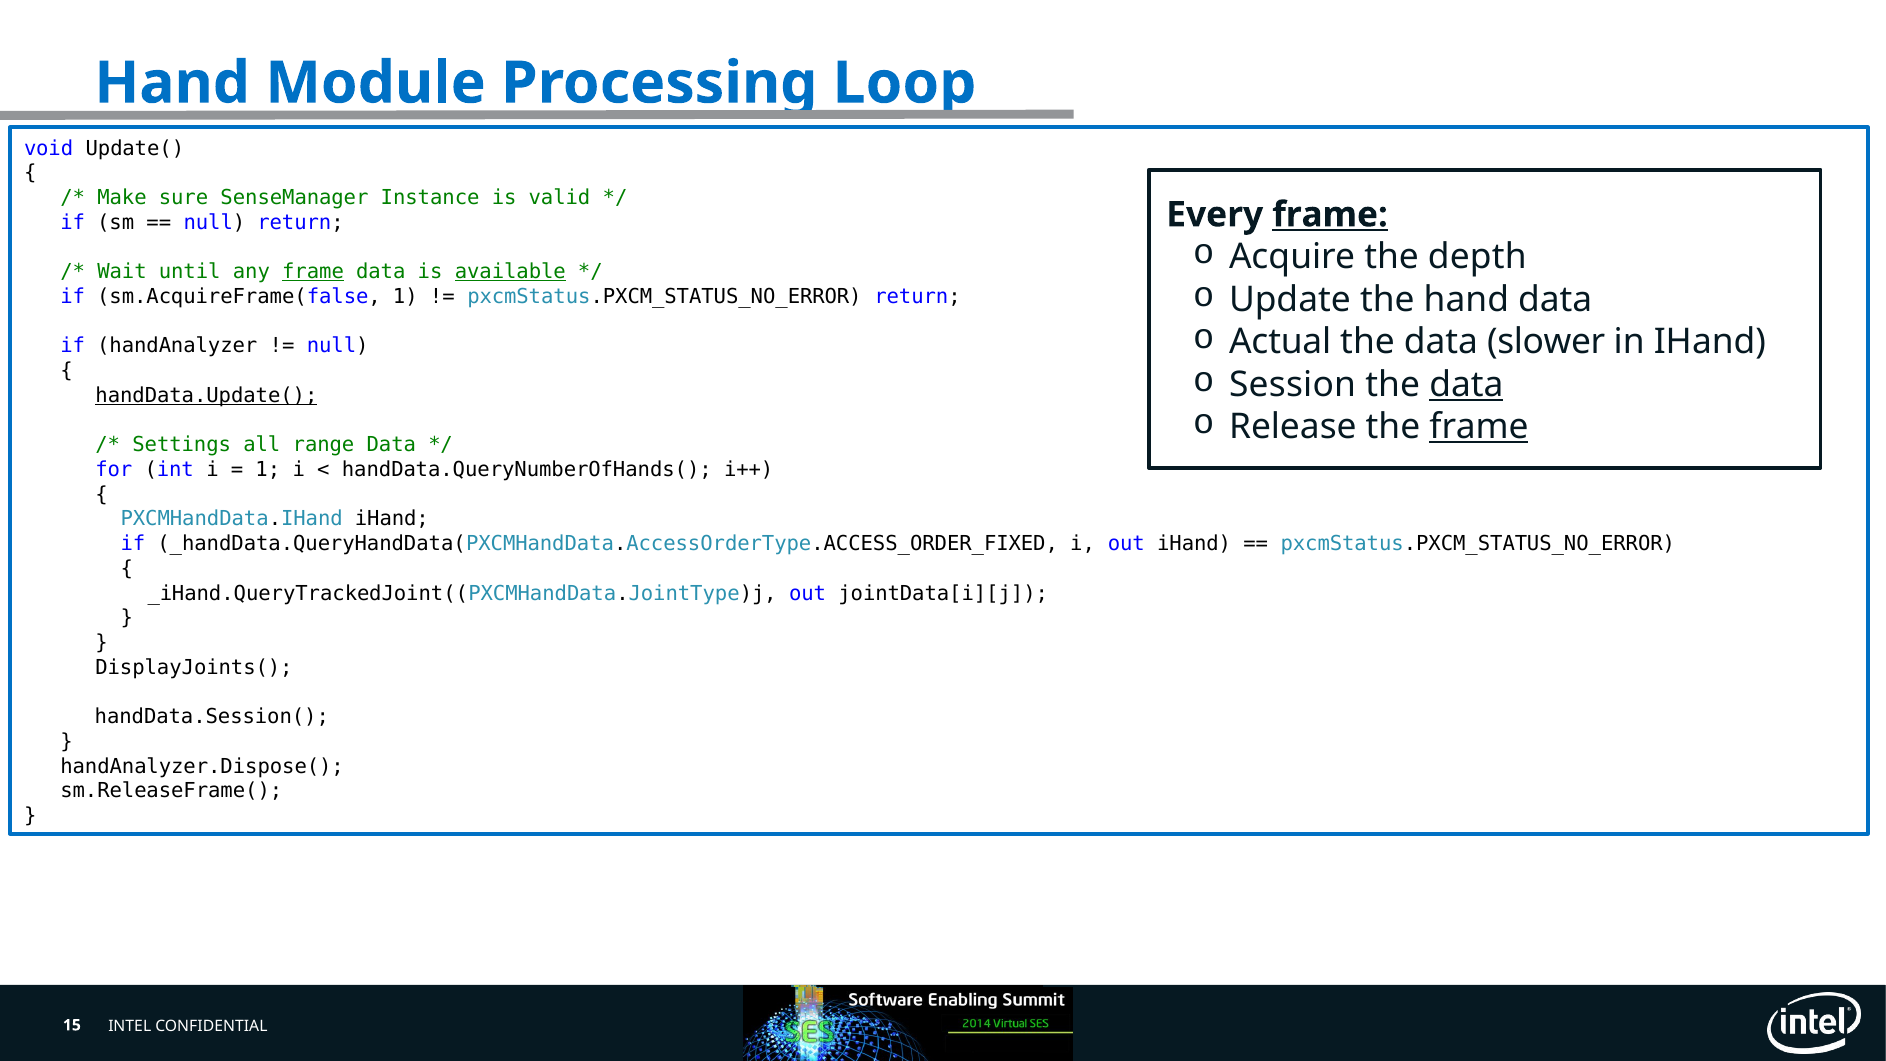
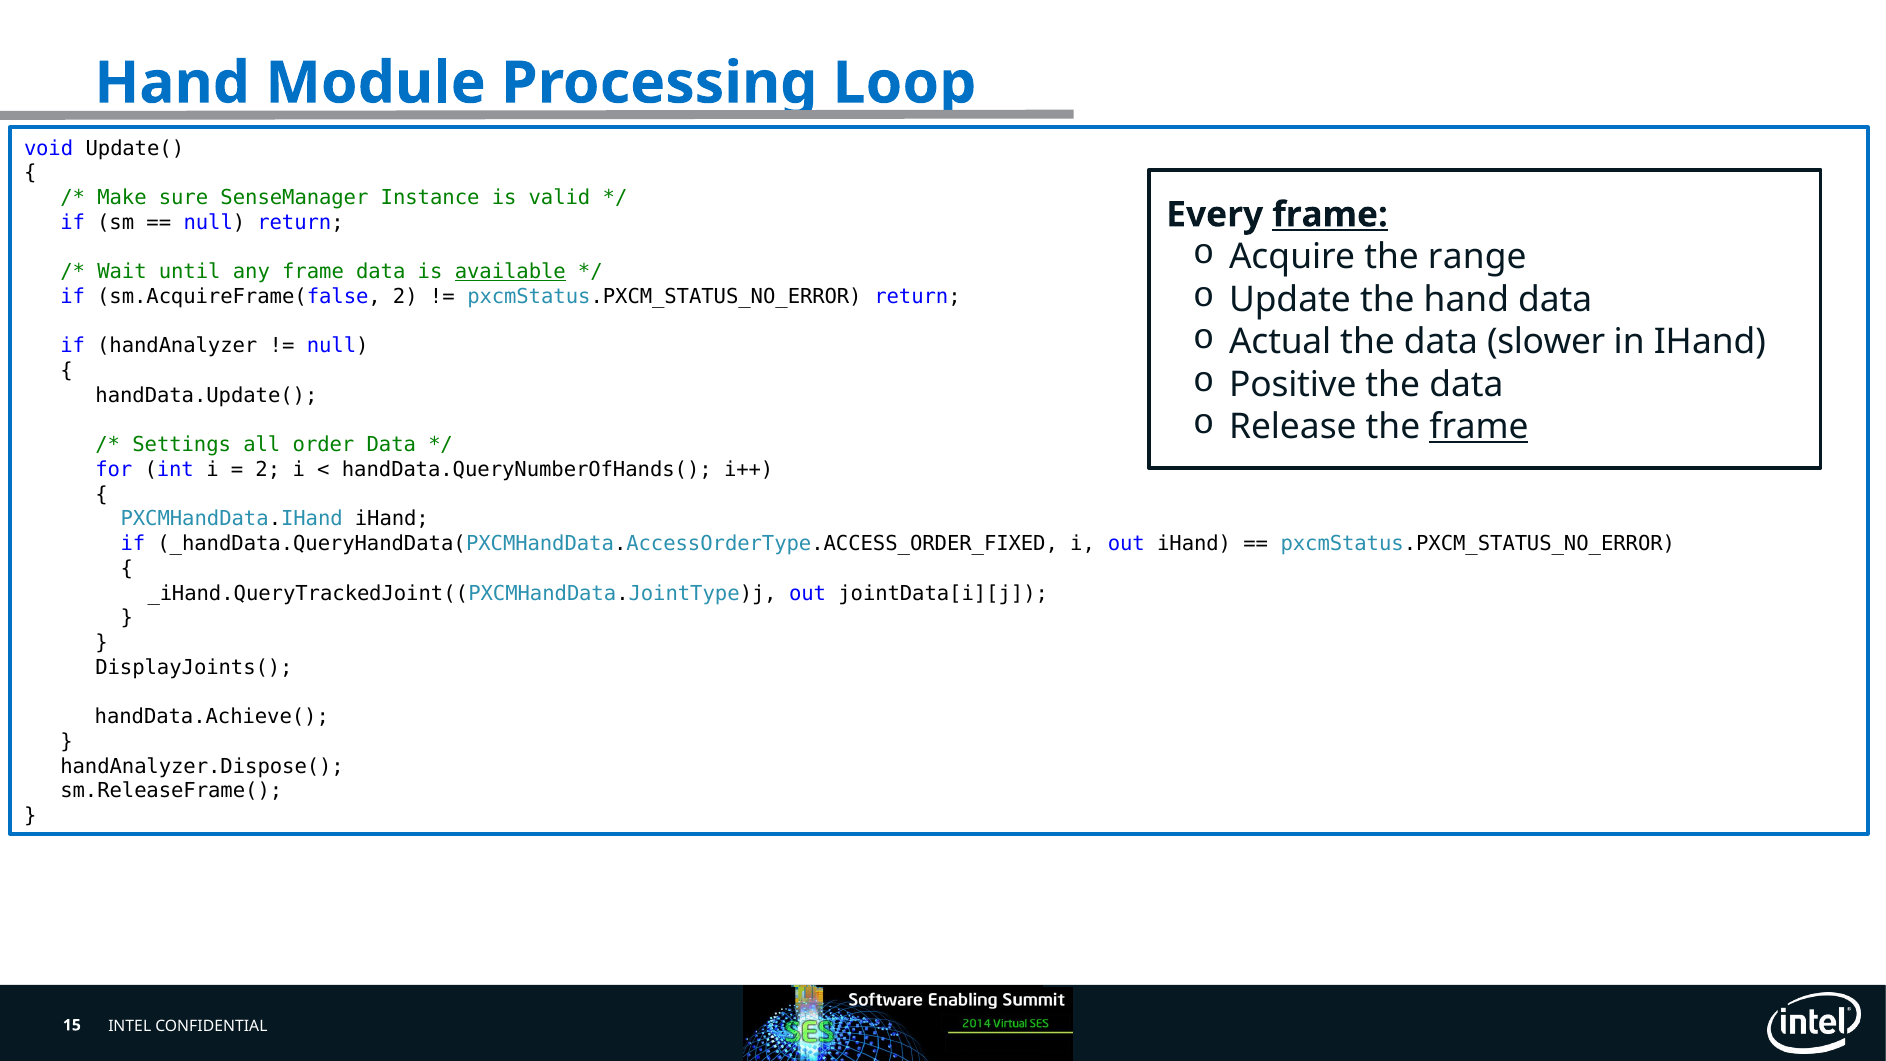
depth: depth -> range (1477, 257)
frame underline: present -> none (313, 272)
sm.AcquireFrame(false 1: 1 -> 2 (405, 297)
Session: Session -> Positive (1293, 384)
data underline: present -> none (1466, 384)
handData.Update( underline: present -> none (206, 395)
range: range -> order (324, 445)
1: 1 -> 2 (268, 470)
handData.Session(: handData.Session( -> handData.Achieve( (212, 717)
